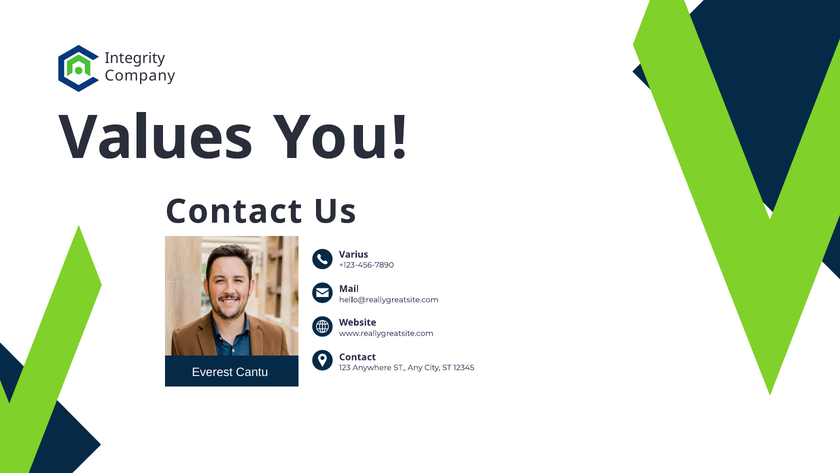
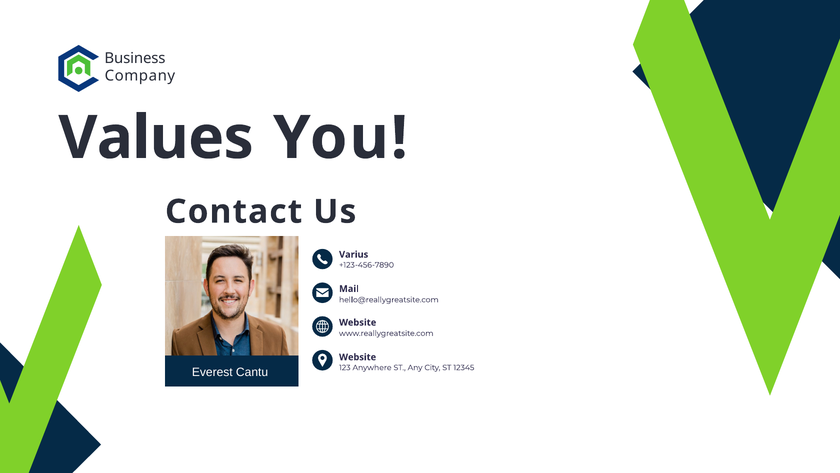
Integrity: Integrity -> Business (135, 58)
Contact: Contact -> Website (358, 357)
